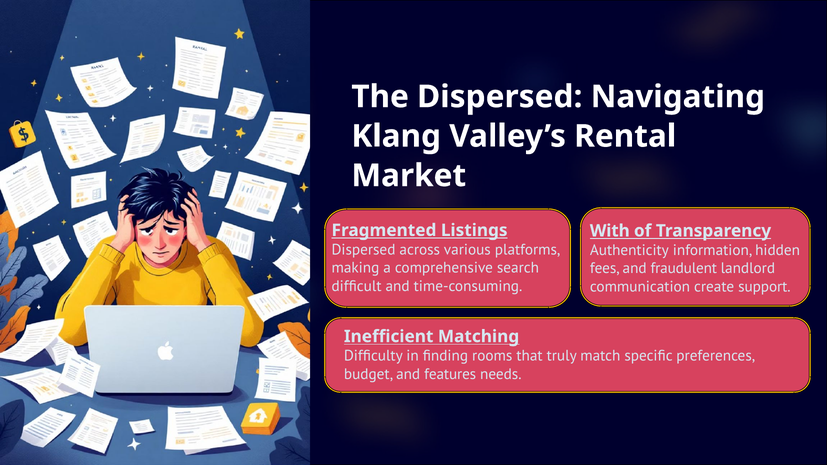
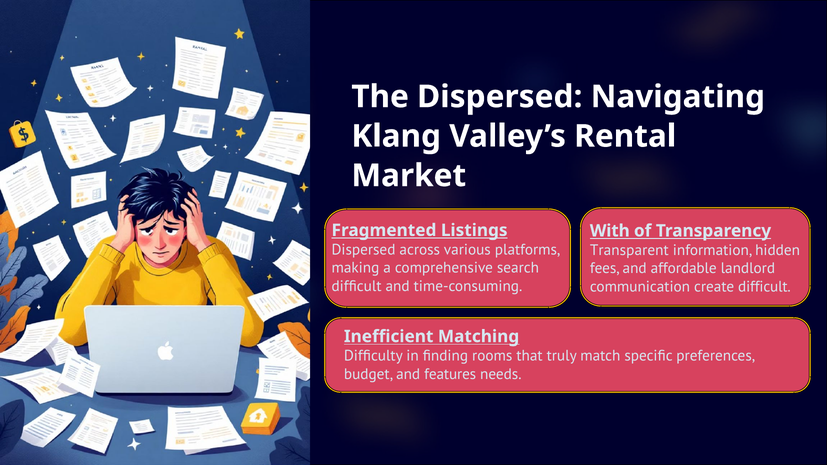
Authenticity: Authenticity -> Transparent (629, 250)
fraudulent: fraudulent -> affordable (684, 268)
create support: support -> difficult (764, 287)
